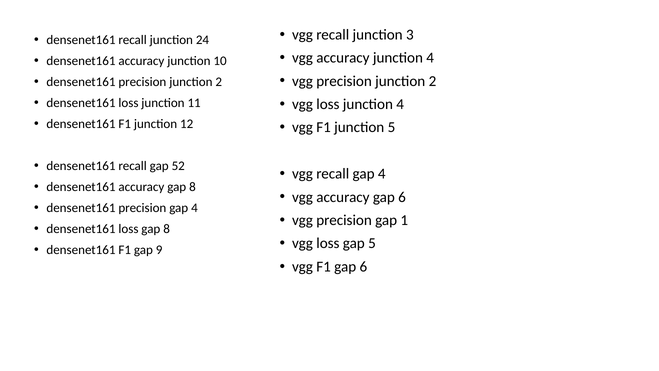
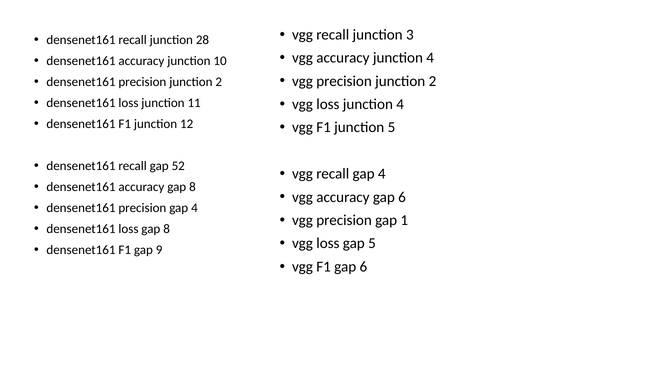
24: 24 -> 28 (203, 40)
